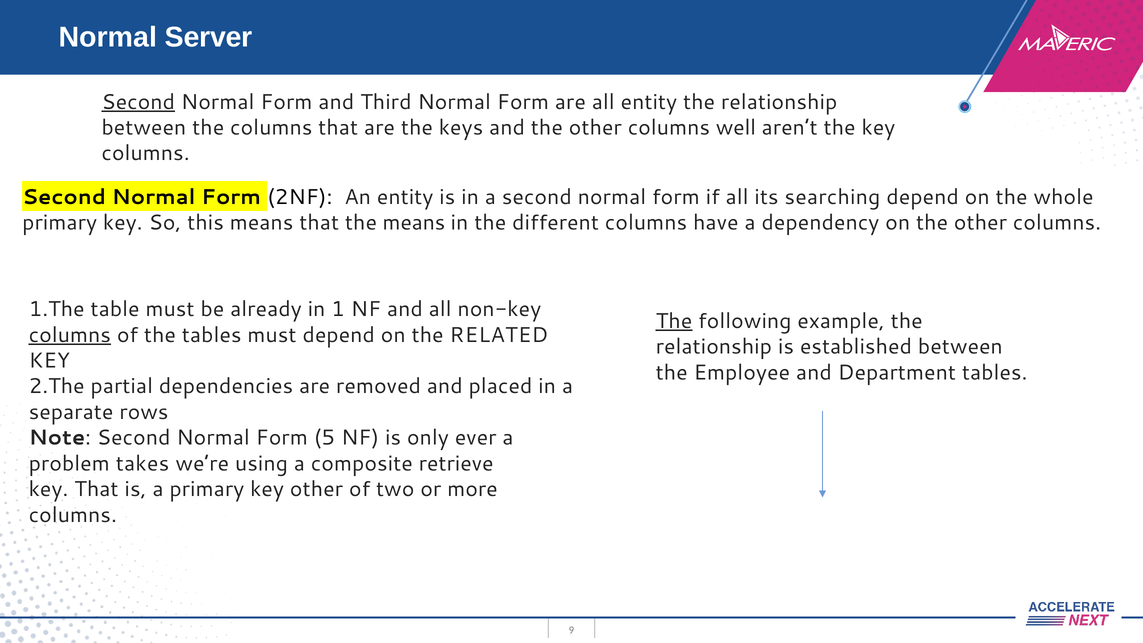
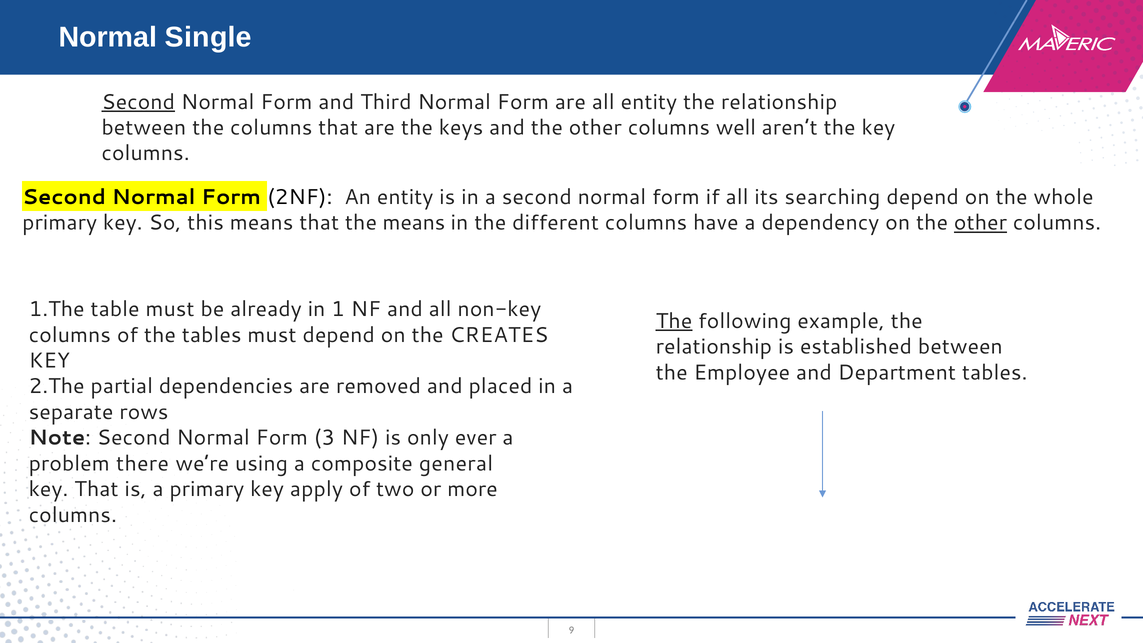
Server: Server -> Single (208, 37)
other underline: none -> present (980, 223)
columns underline: present -> none (70, 335)
RELATED: RELATED -> CREATES (499, 335)
5: 5 -> 3 (324, 438)
takes: takes -> there (143, 464)
retrieve: retrieve -> general (456, 464)
key other: other -> apply (316, 489)
